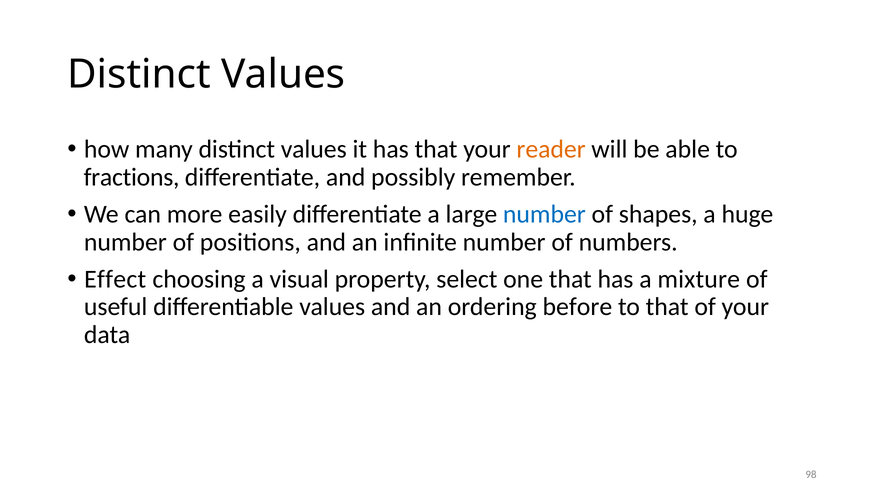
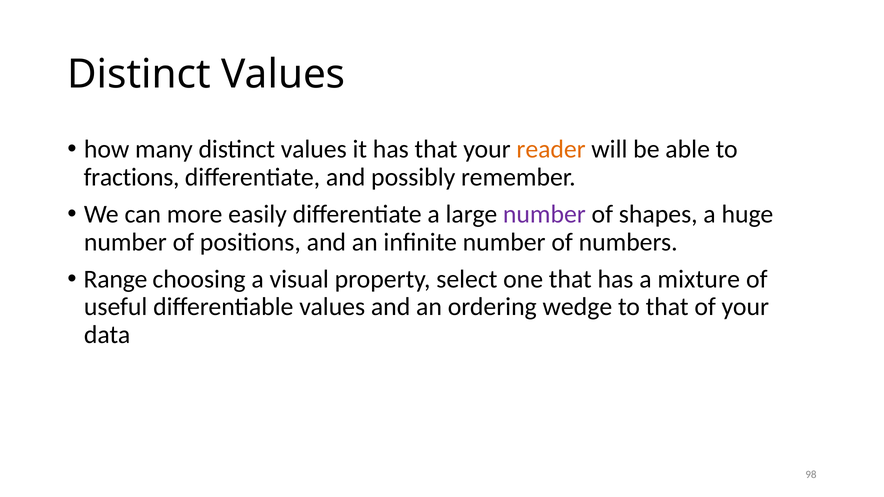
number colour: blue -> purple (544, 214)
Effect: Effect -> Range (115, 279)
before: before -> wedge (577, 307)
